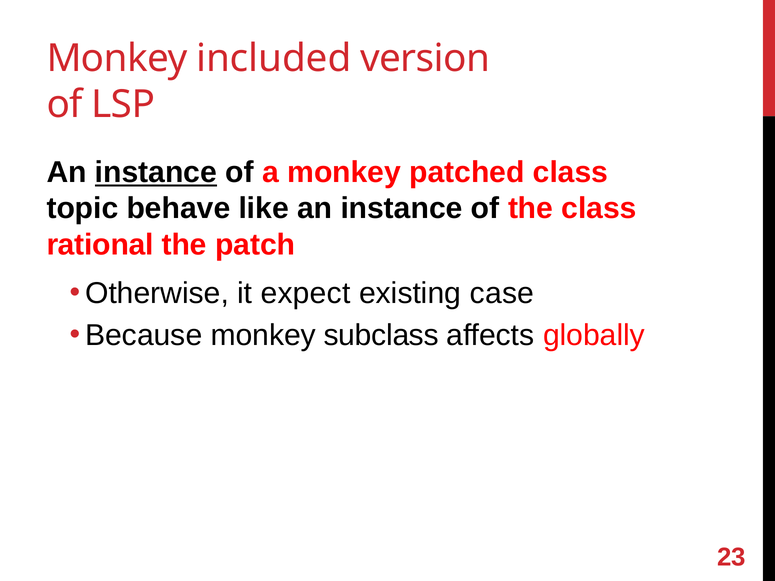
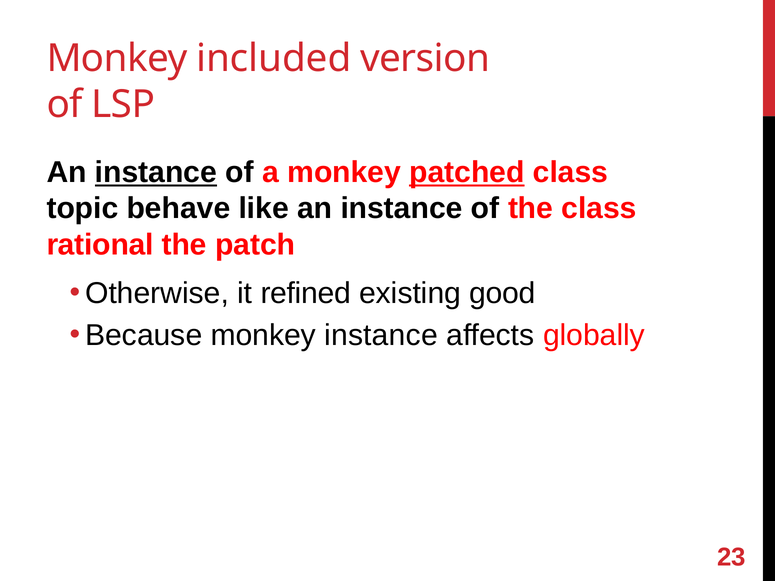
patched underline: none -> present (467, 173)
expect: expect -> refined (306, 293)
case: case -> good (502, 293)
monkey subclass: subclass -> instance (381, 335)
